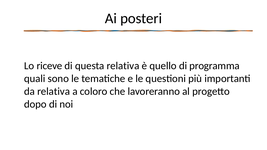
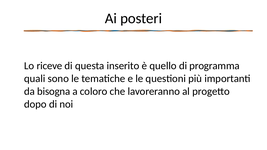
questa relativa: relativa -> inserito (123, 66)
da relativa: relativa -> bisogna (54, 91)
